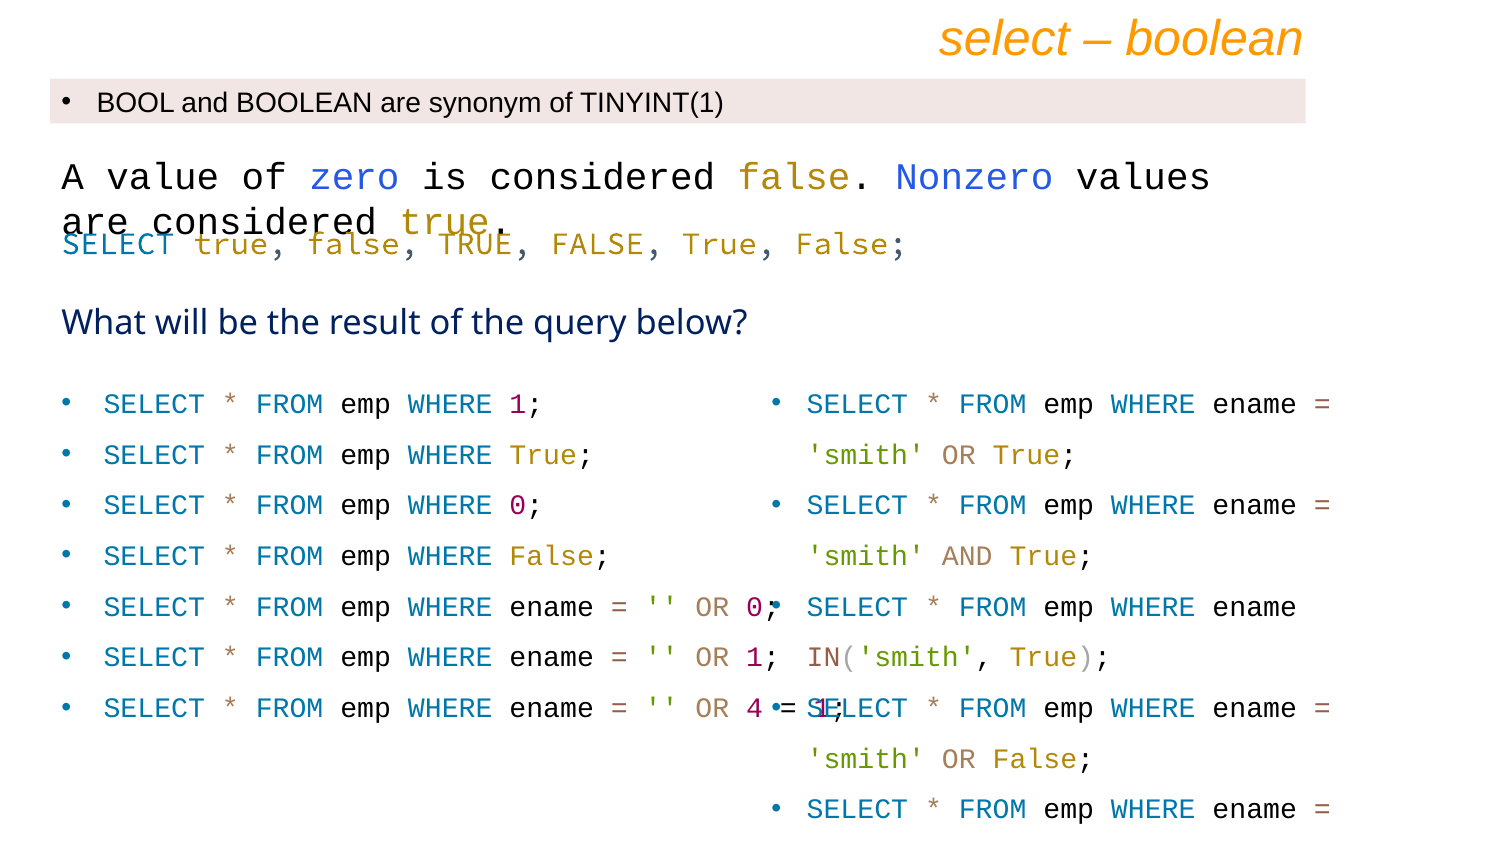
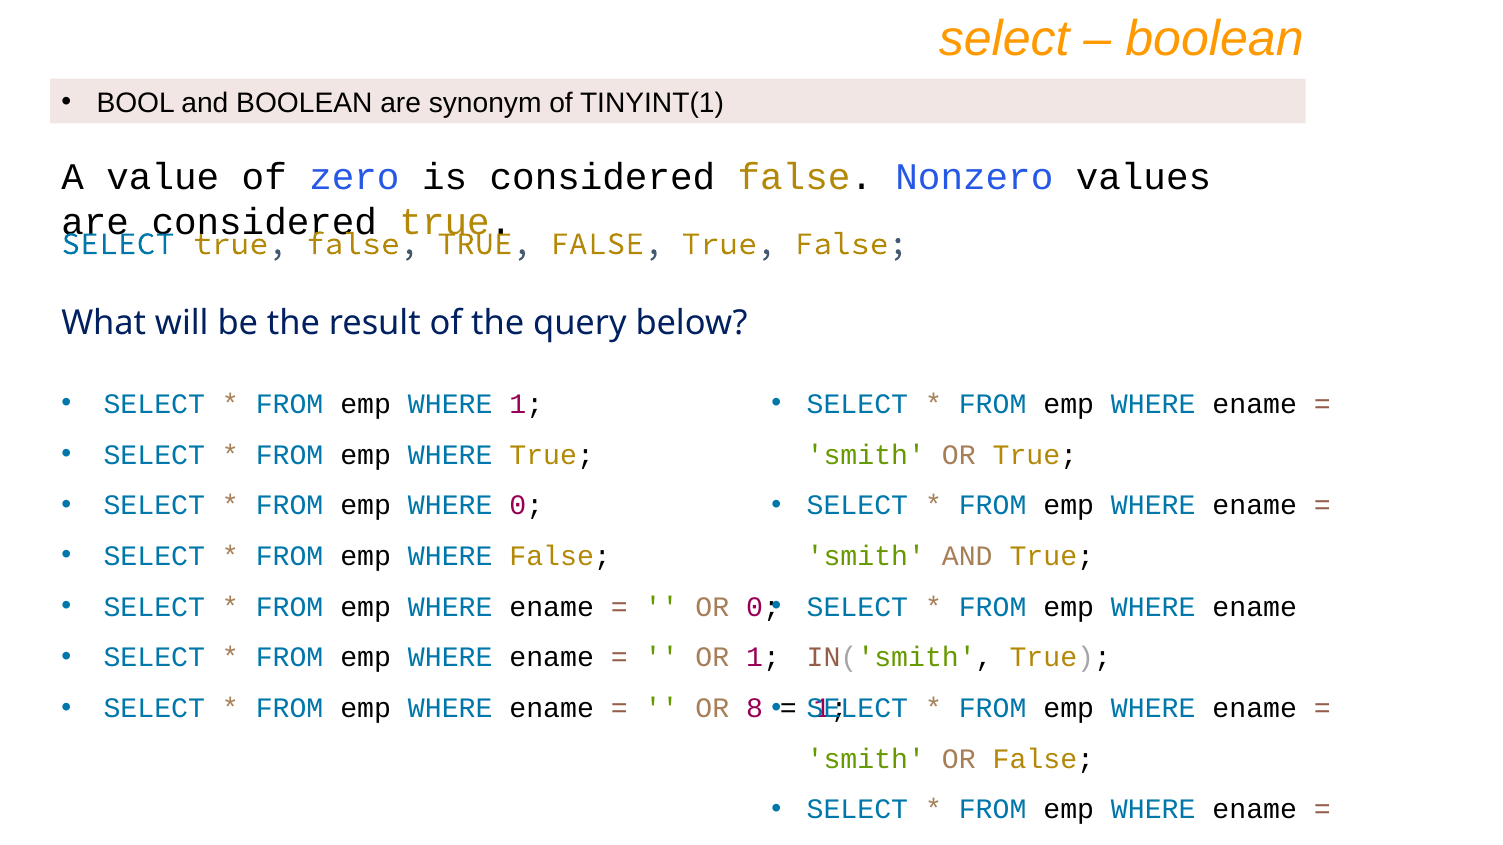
4: 4 -> 8 (755, 709)
